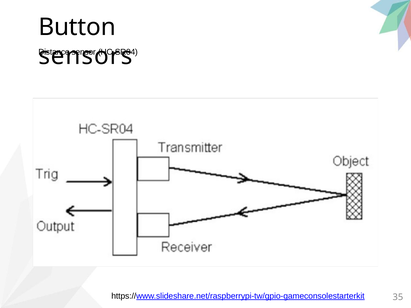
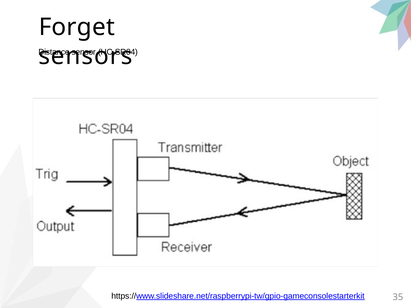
Button: Button -> Forget (77, 27)
